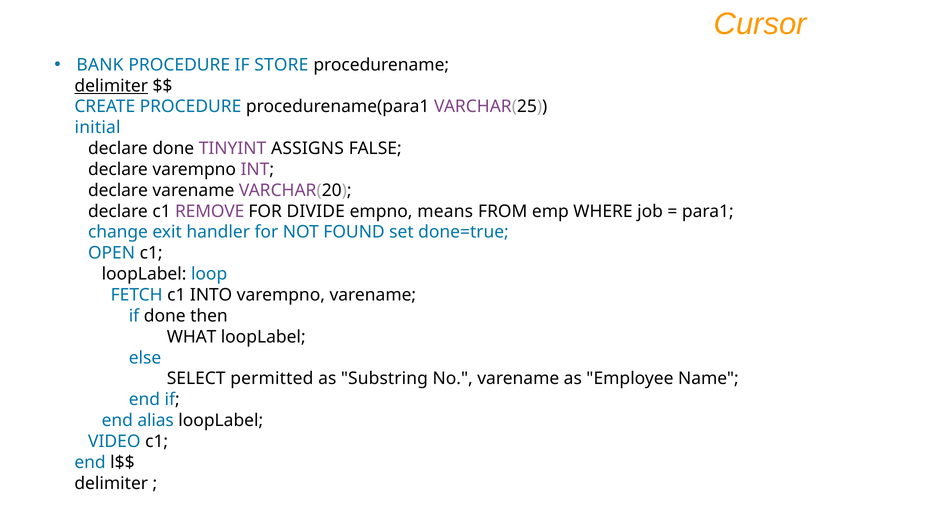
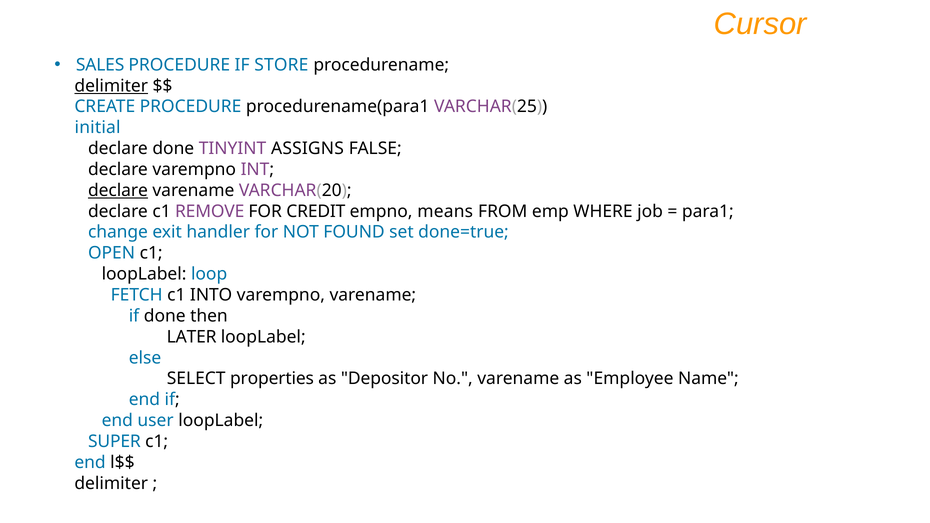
BANK: BANK -> SALES (100, 65)
declare underline: none -> present (118, 190)
DIVIDE: DIVIDE -> CREDIT (316, 211)
WHAT: WHAT -> LATER (192, 337)
permitted: permitted -> properties (272, 379)
Substring: Substring -> Depositor (384, 379)
alias: alias -> user (156, 421)
VIDEO: VIDEO -> SUPER (114, 442)
